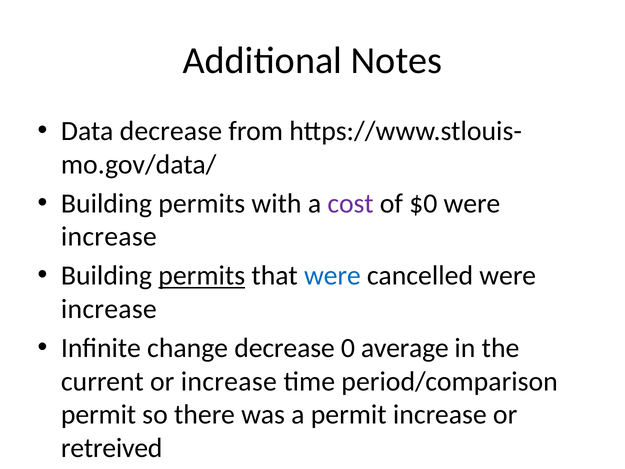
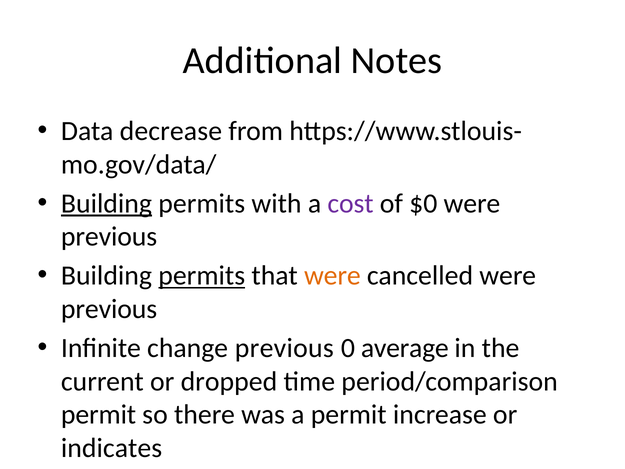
Building underline: none -> present (106, 203)
increase: increase -> previous (109, 237)
were colour: blue -> orange (332, 276)
increase: increase -> previous (109, 309)
change decrease: decrease -> previous (284, 348)
or increase: increase -> dropped (229, 381)
retreived: retreived -> indicates (112, 448)
